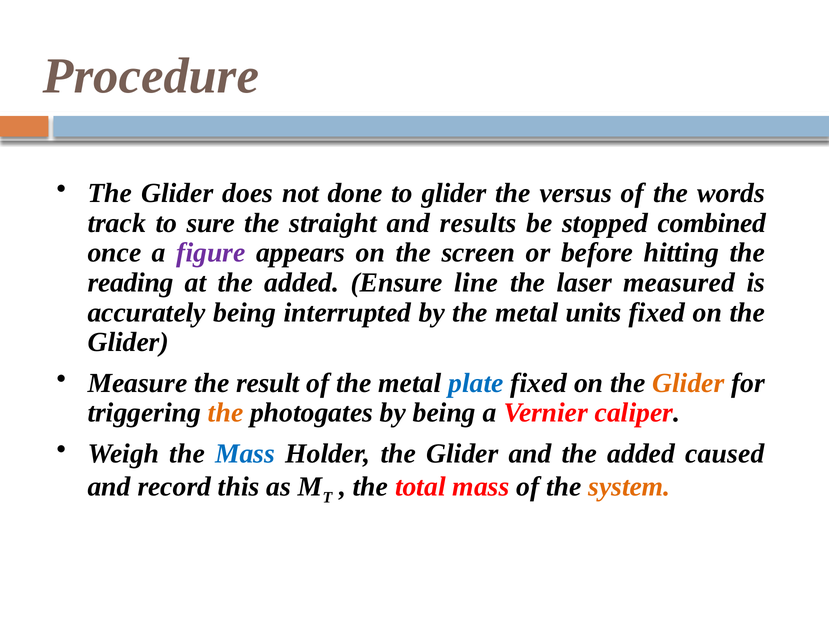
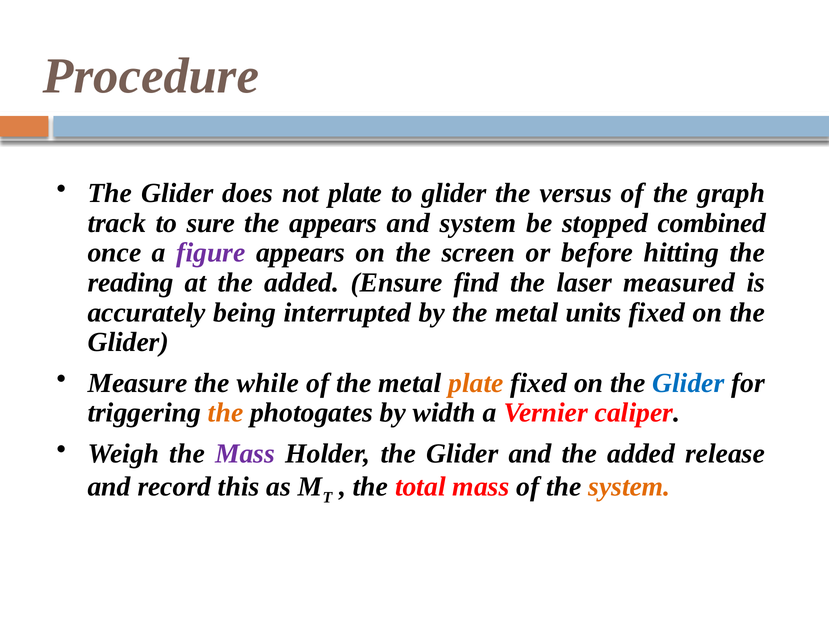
not done: done -> plate (355, 194)
words: words -> graph (731, 194)
the straight: straight -> appears (333, 223)
and results: results -> system (478, 223)
line: line -> find (476, 283)
result: result -> while (268, 384)
plate colour: blue -> orange (476, 384)
Glider colour: orange -> blue (688, 384)
by being: being -> width (444, 413)
Mass colour: blue -> purple (245, 454)
caused: caused -> release (725, 454)
